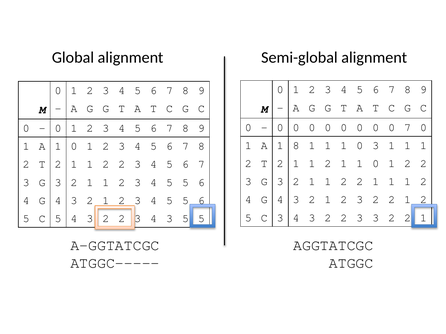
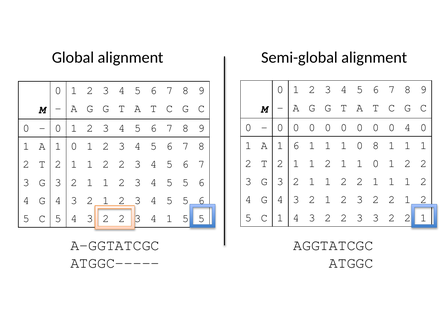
0 7: 7 -> 4 (408, 128)
1 8: 8 -> 6 (296, 146)
0 3: 3 -> 8 (376, 146)
C 3: 3 -> 1 (280, 218)
3: 3 -> 1 (170, 219)
